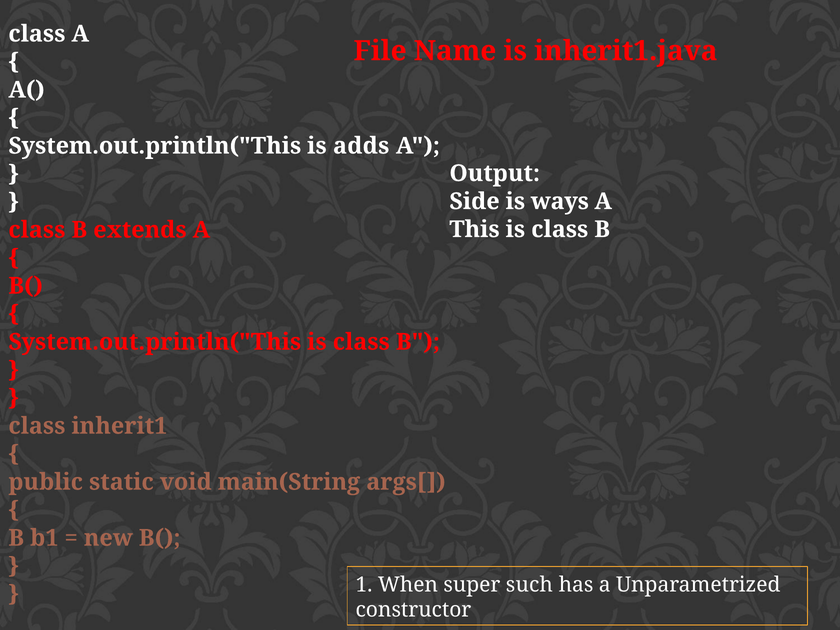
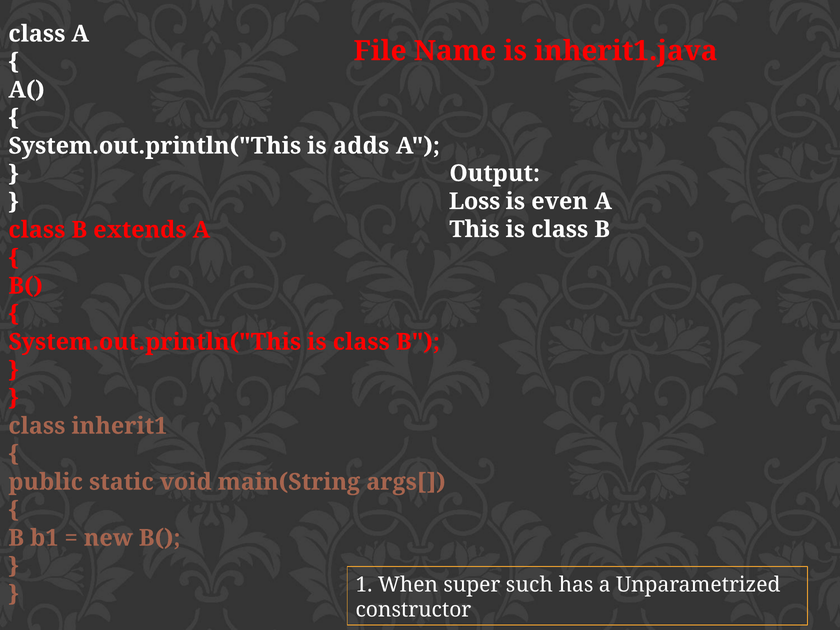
Side: Side -> Loss (475, 201)
ways: ways -> even (560, 201)
